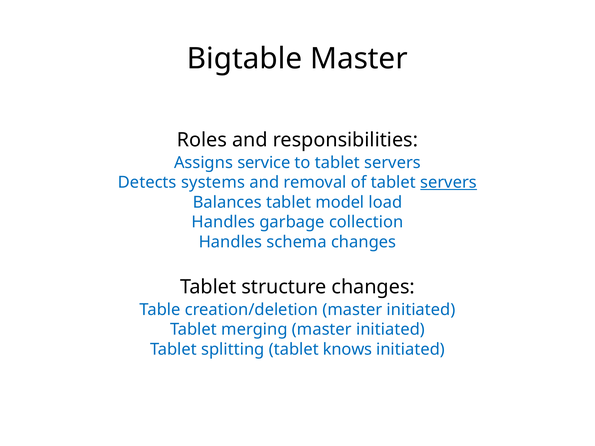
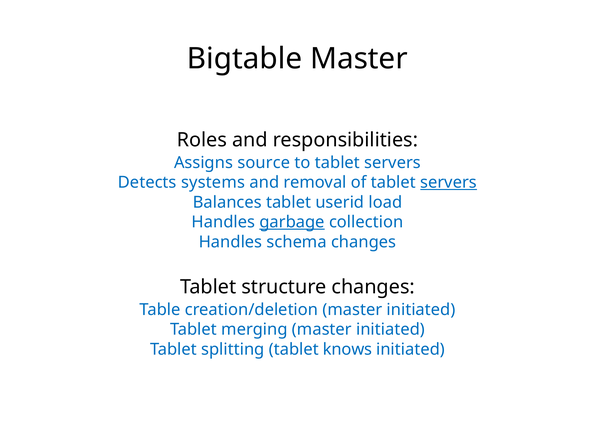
service: service -> source (264, 163)
model: model -> userid (340, 202)
garbage underline: none -> present (292, 222)
